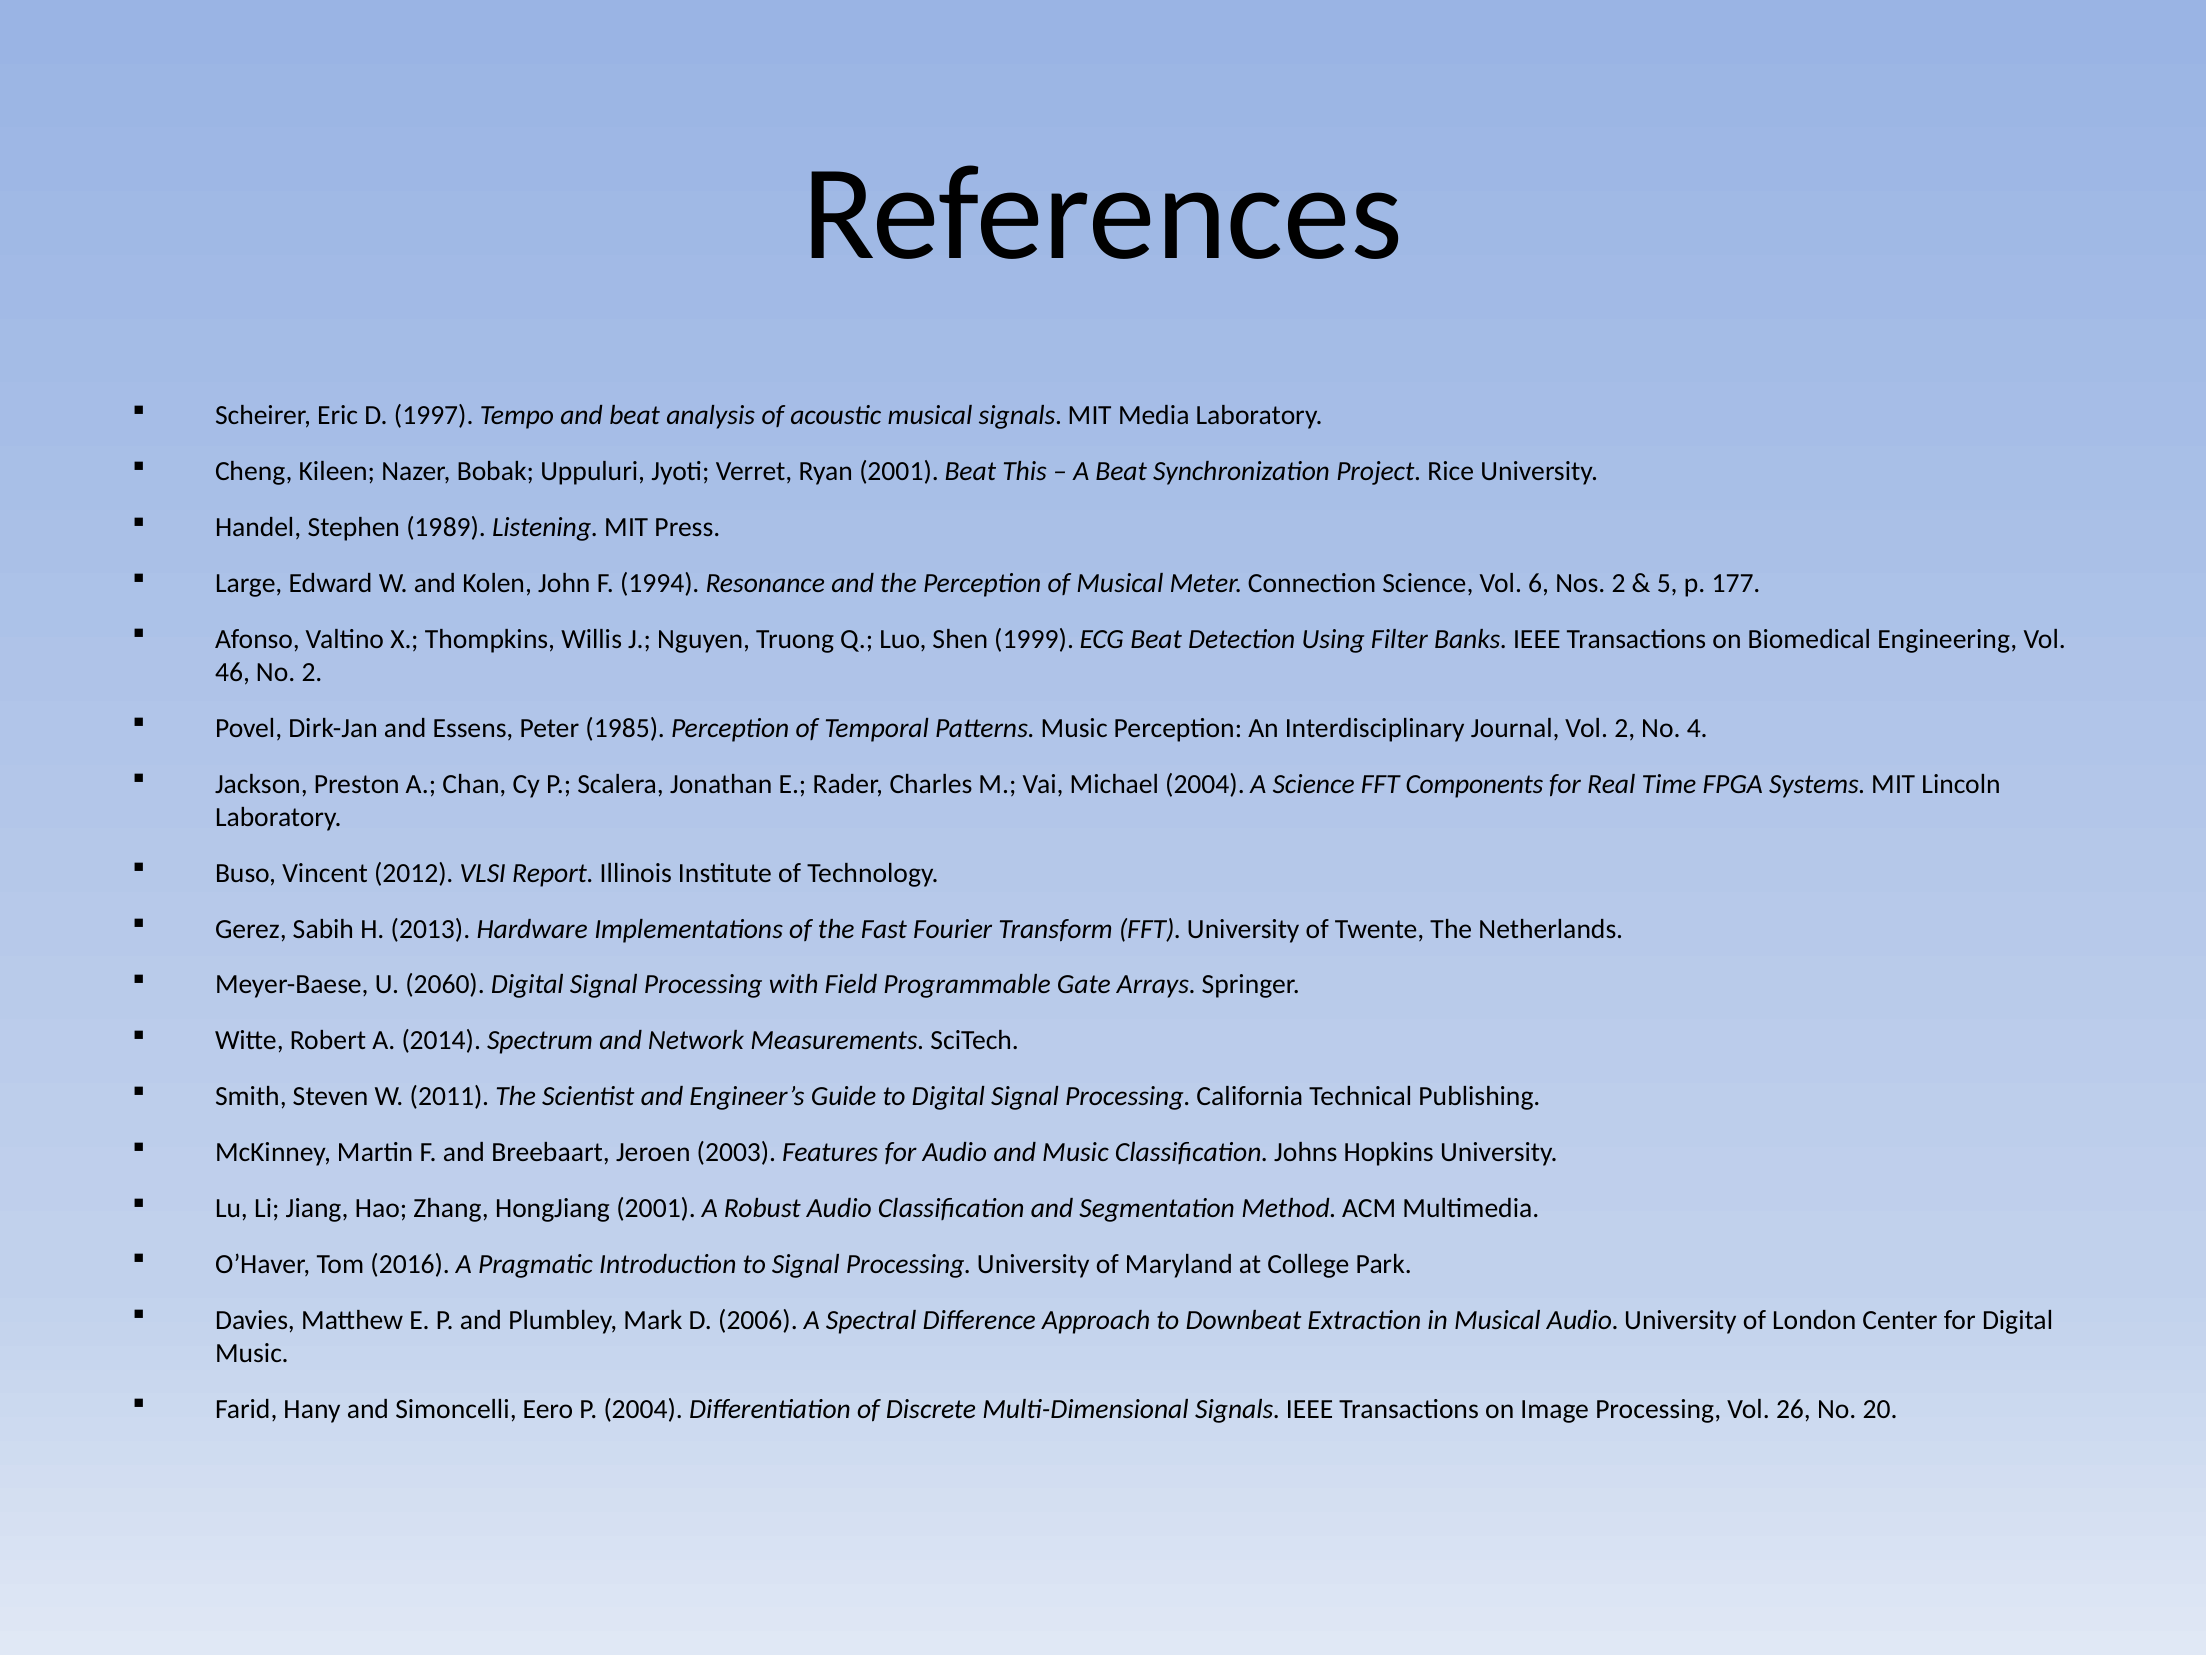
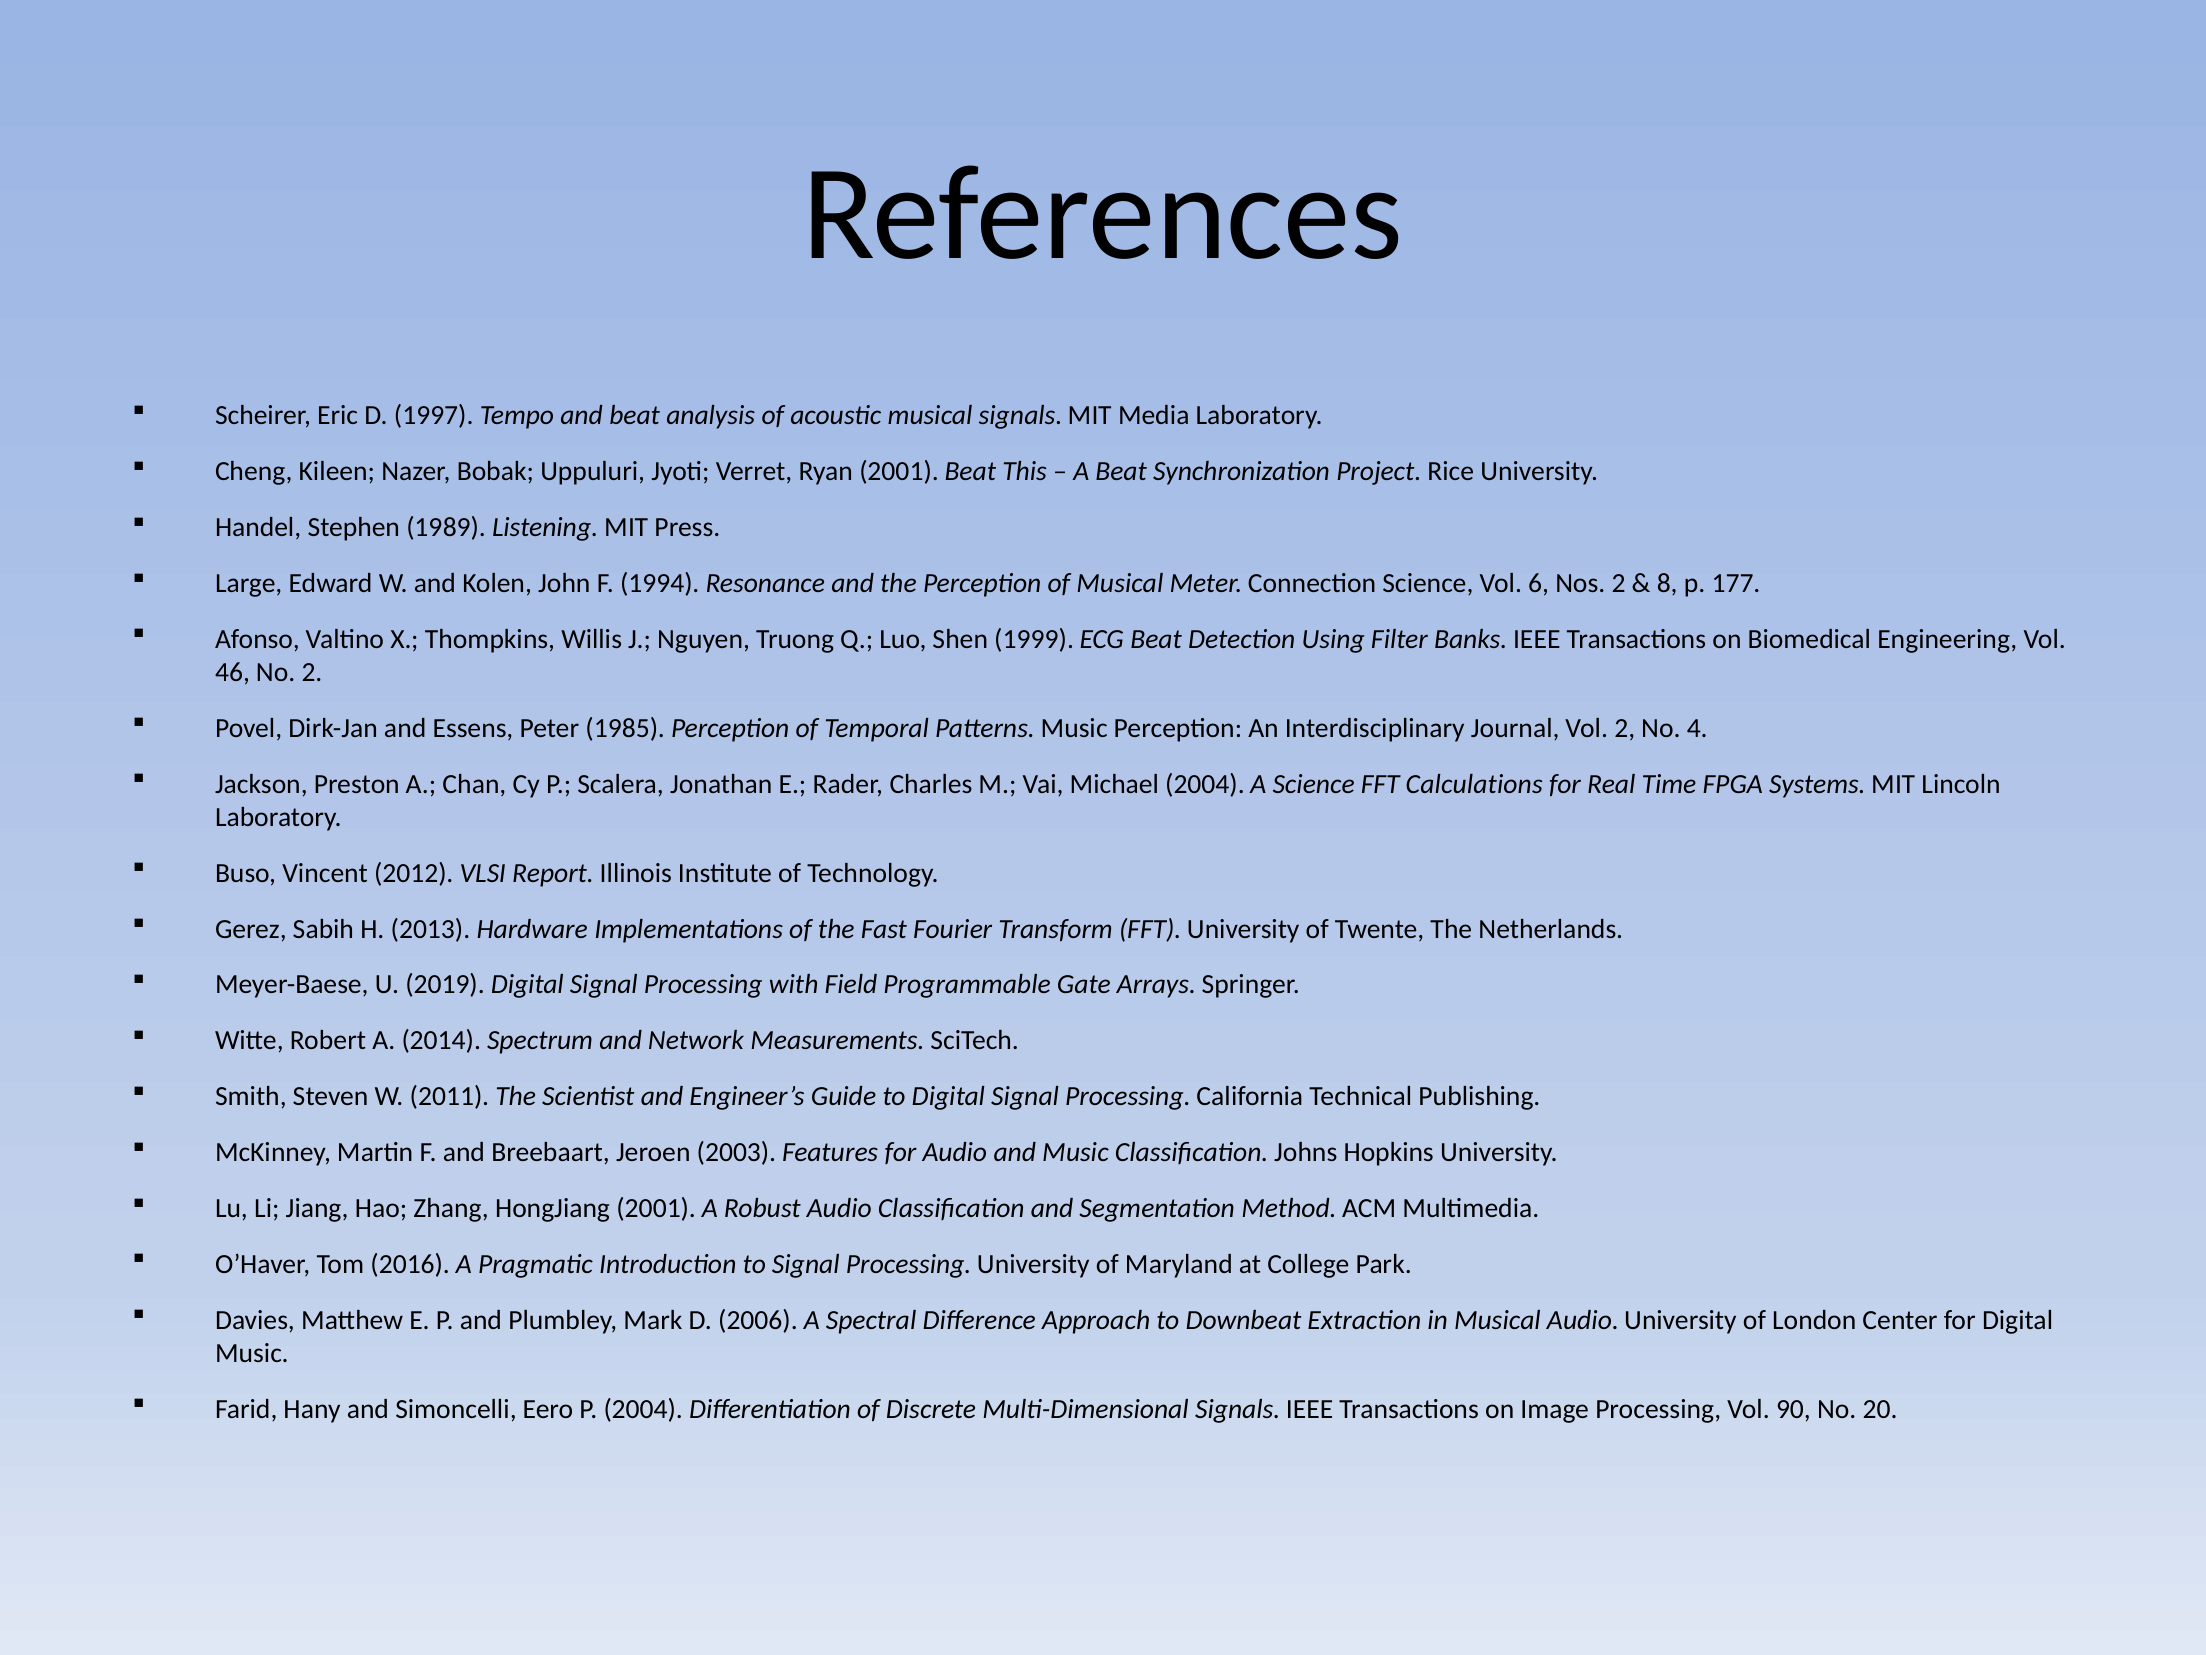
5: 5 -> 8 (1667, 583)
Components: Components -> Calculations (1474, 784)
2060: 2060 -> 2019 (445, 985)
26: 26 -> 90 (1793, 1409)
